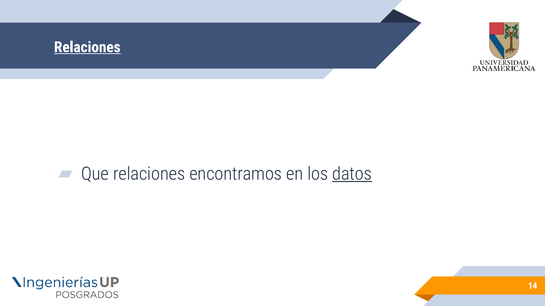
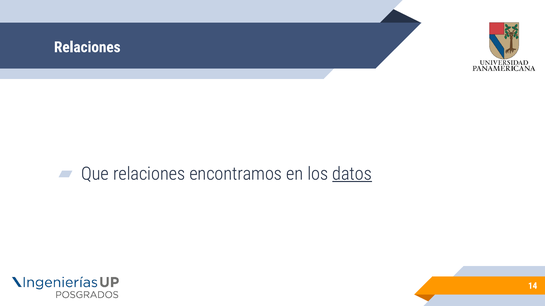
Relaciones underline: present -> none (87, 47)
